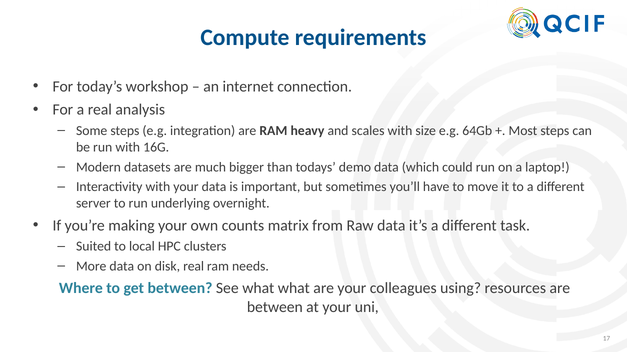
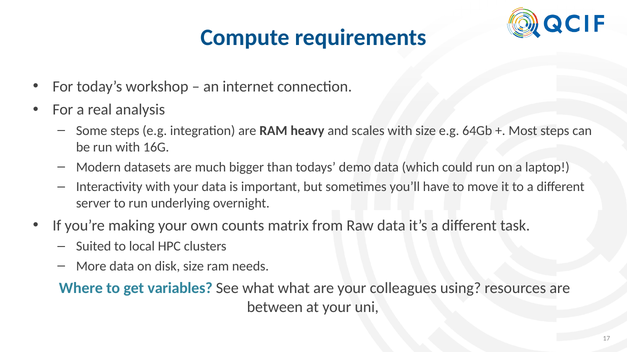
disk real: real -> size (194, 267)
get between: between -> variables (180, 289)
